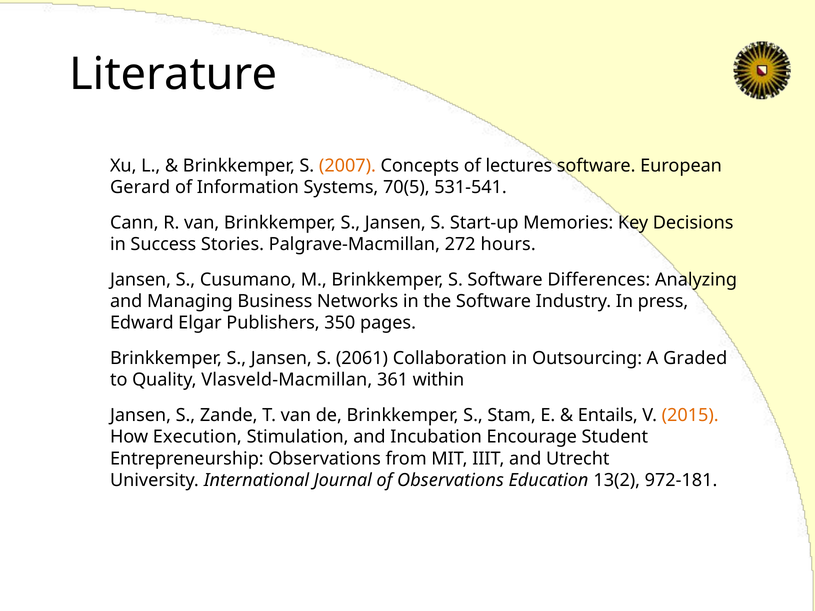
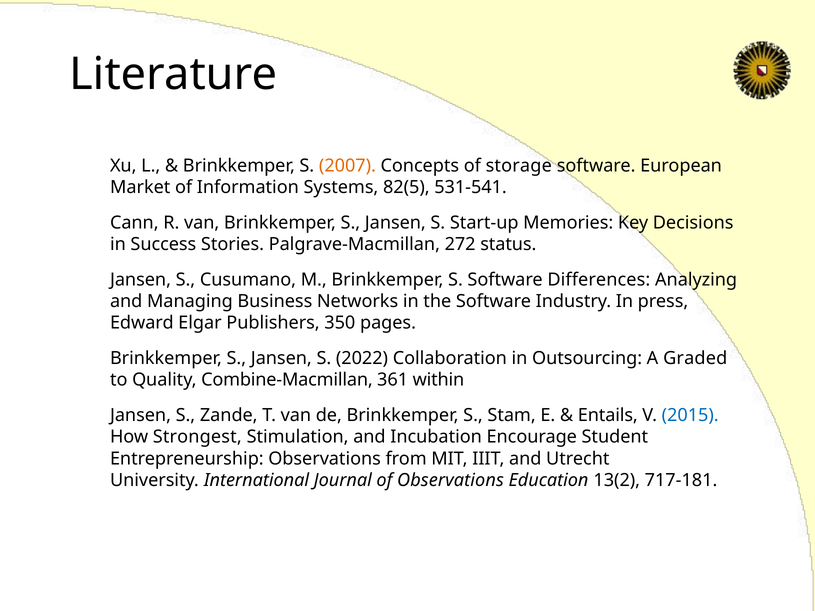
lectures: lectures -> storage (519, 166)
Gerard: Gerard -> Market (140, 187)
70(5: 70(5 -> 82(5 (406, 187)
hours: hours -> status (508, 244)
2061: 2061 -> 2022 (362, 358)
Vlasveld-Macmillan: Vlasveld-Macmillan -> Combine-Macmillan (287, 380)
2015 colour: orange -> blue (690, 415)
Execution: Execution -> Strongest (197, 437)
972-181: 972-181 -> 717-181 (681, 481)
